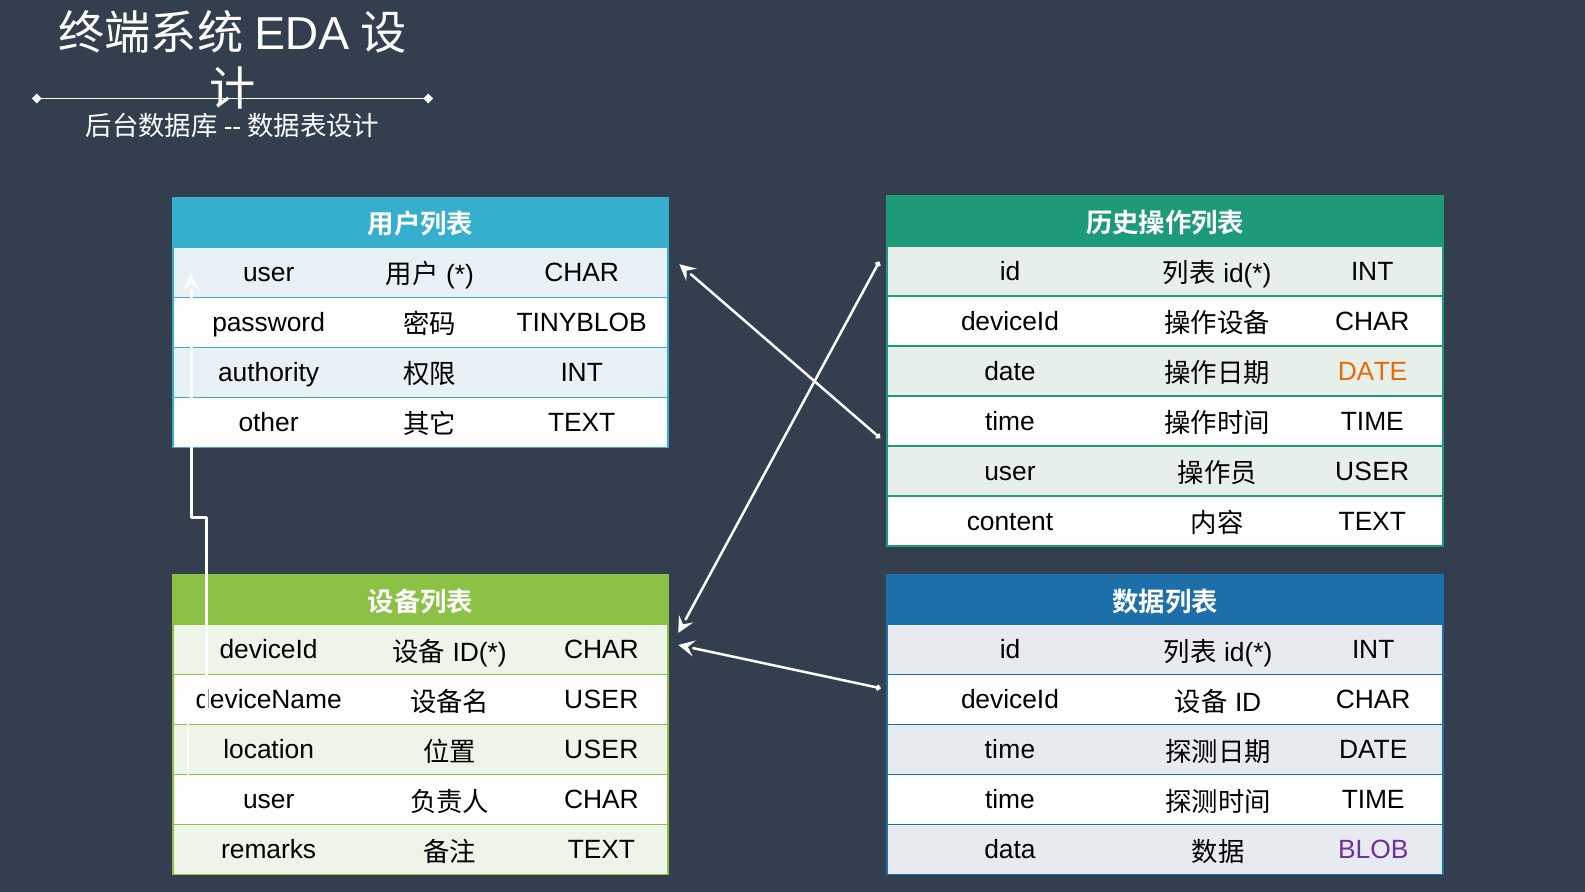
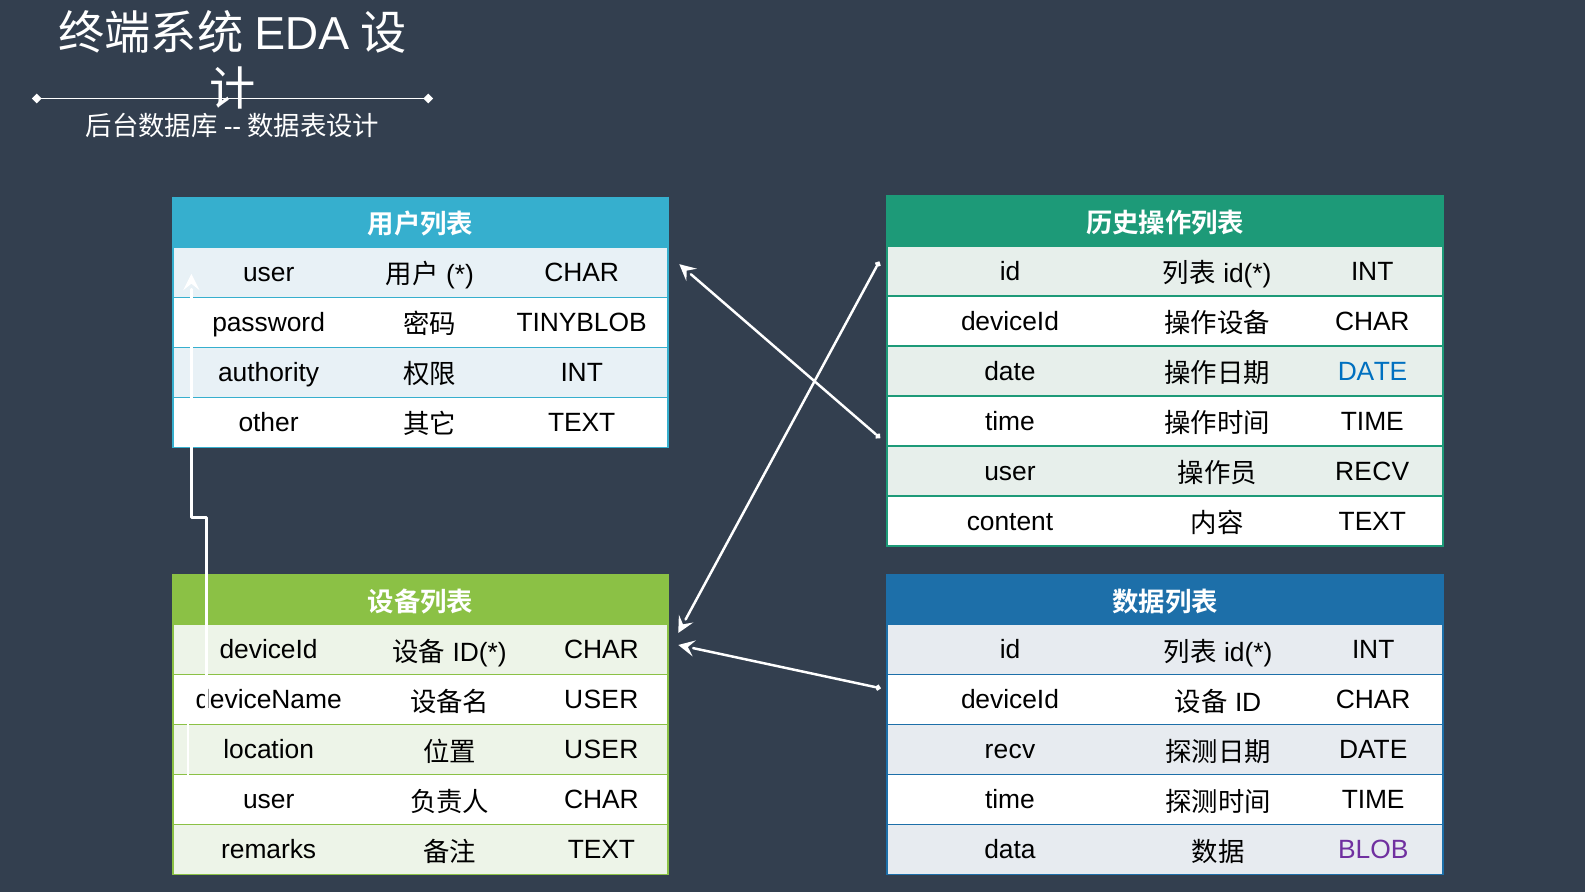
DATE colour: orange -> blue (1373, 371)
USER: USER -> RECV (1372, 471)
time: time -> recv (1010, 750)
